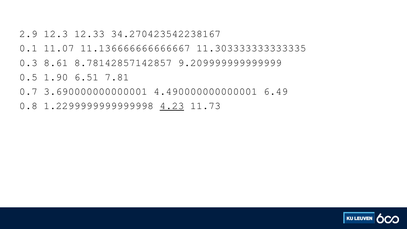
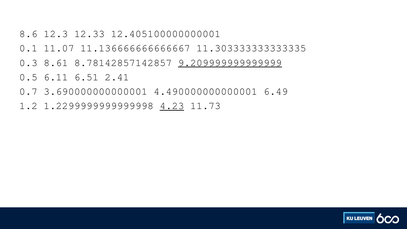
2.9: 2.9 -> 8.6 (28, 34)
34.270423542238167: 34.270423542238167 -> 12.405100000000001 (166, 34)
9.209999999999999 underline: none -> present (230, 63)
1.90: 1.90 -> 6.11 (56, 77)
7.81: 7.81 -> 2.41 (117, 77)
0.8: 0.8 -> 1.2 (28, 106)
